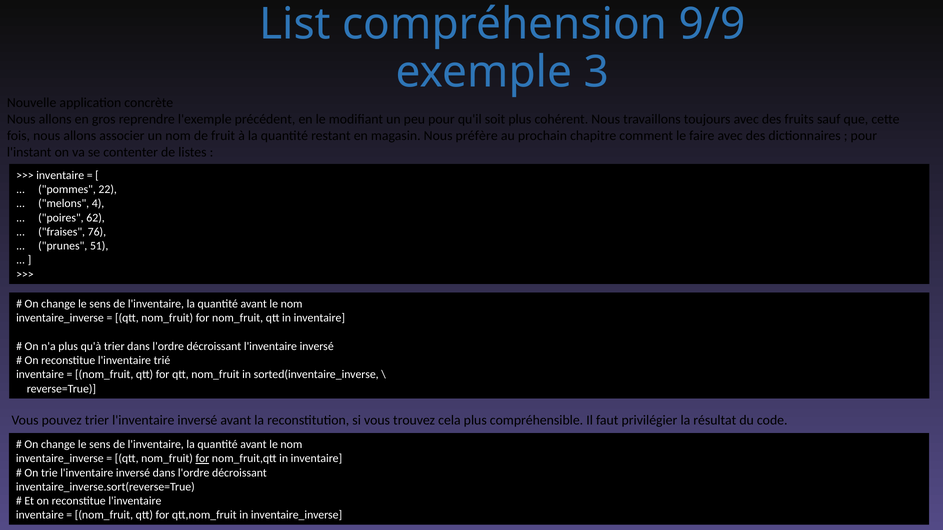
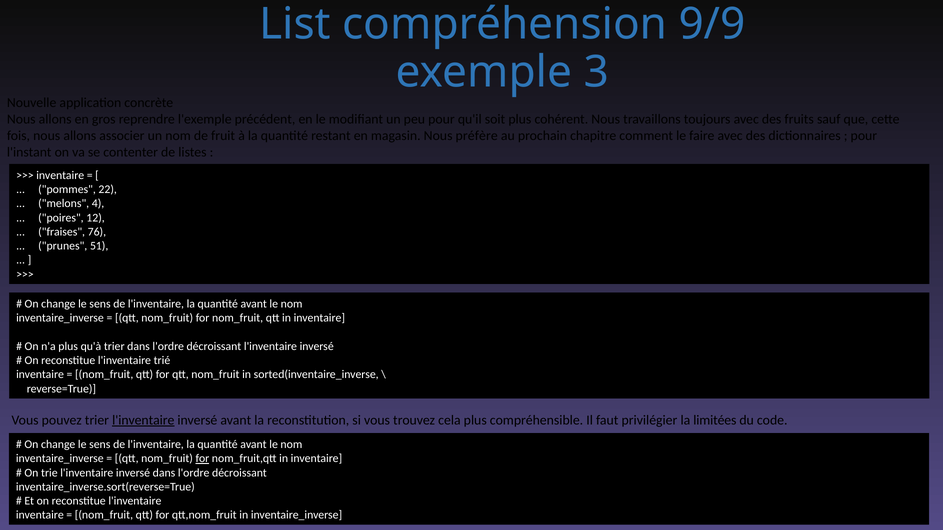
62: 62 -> 12 (96, 218)
l'inventaire underline: none -> present (143, 420)
résultat: résultat -> limitées (715, 420)
